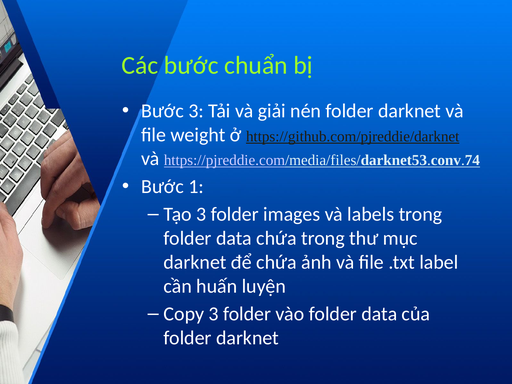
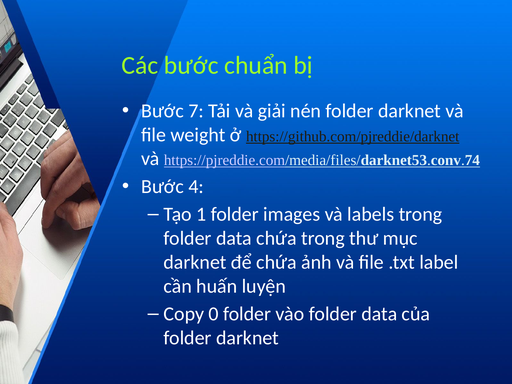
Bước 3: 3 -> 7 (196, 111)
1: 1 -> 4 (196, 187)
Tạo 3: 3 -> 1 (201, 214)
Copy 3: 3 -> 0 (214, 314)
